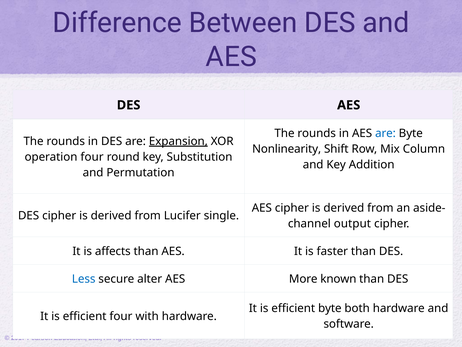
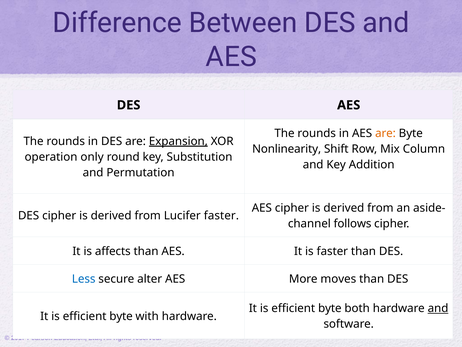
are colour: blue -> orange (385, 133)
operation four: four -> only (92, 157)
Lucifer single: single -> faster (221, 216)
output: output -> follows (353, 223)
known: known -> moves (338, 279)
and underline: none -> present (438, 308)
four: four -> byte (121, 316)
